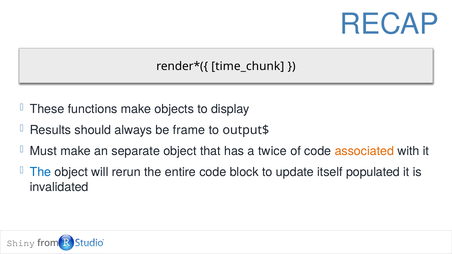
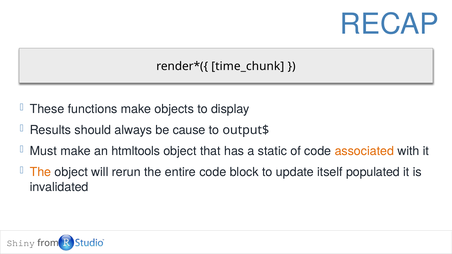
frame: frame -> cause (189, 130)
separate: separate -> htmltools (136, 151)
twice: twice -> static (273, 151)
The colour: blue -> orange (41, 172)
